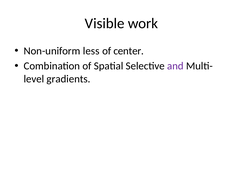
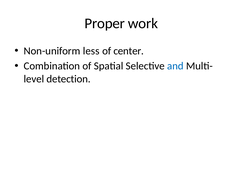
Visible: Visible -> Proper (105, 24)
and colour: purple -> blue (175, 66)
gradients: gradients -> detection (69, 79)
